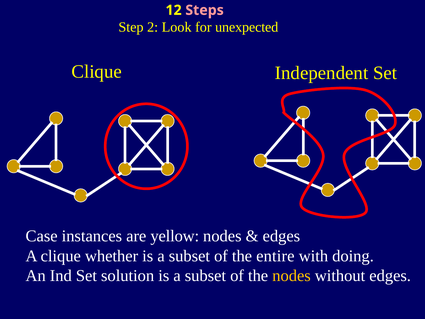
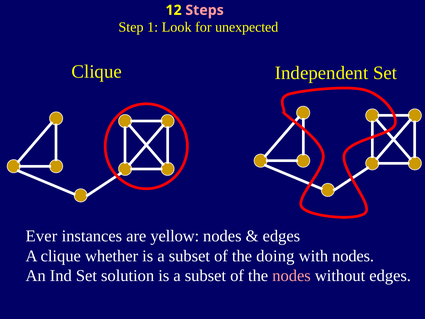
2: 2 -> 1 (153, 27)
Case: Case -> Ever (41, 236)
entire: entire -> doing (275, 256)
with doing: doing -> nodes (353, 256)
nodes colour: yellow -> pink (292, 276)
